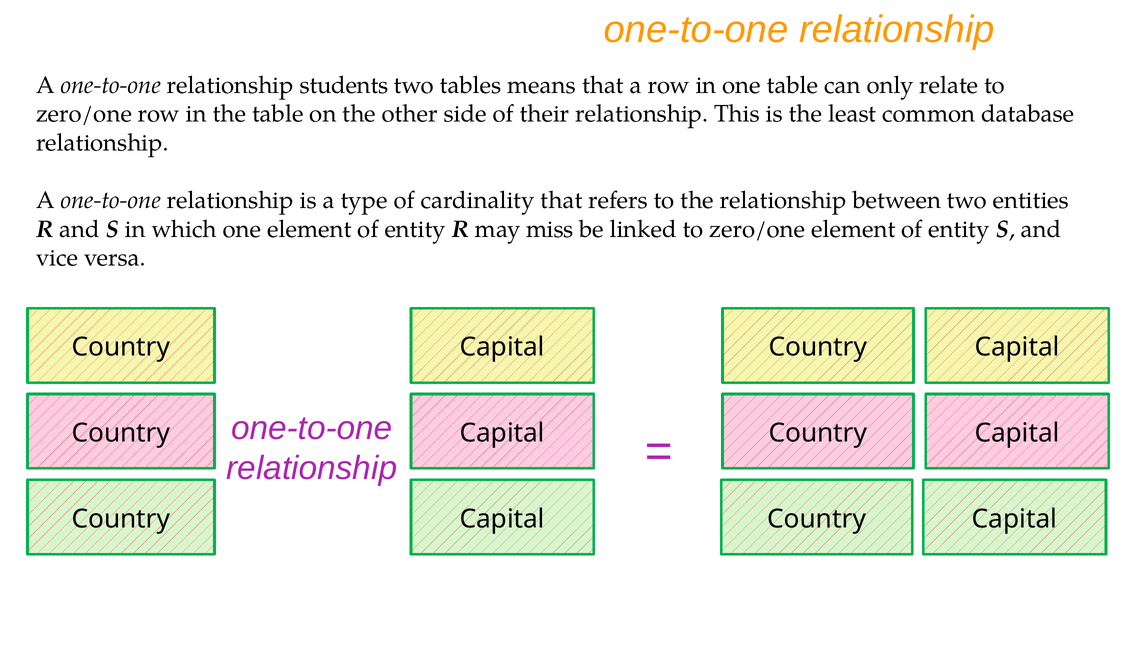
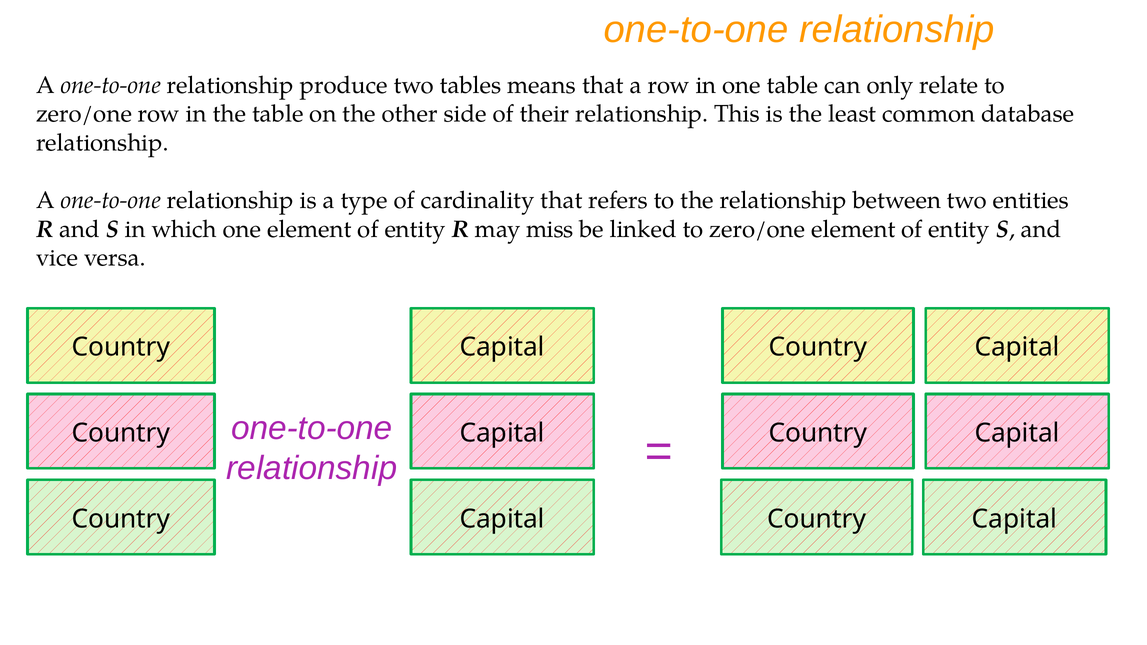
students: students -> produce (344, 85)
